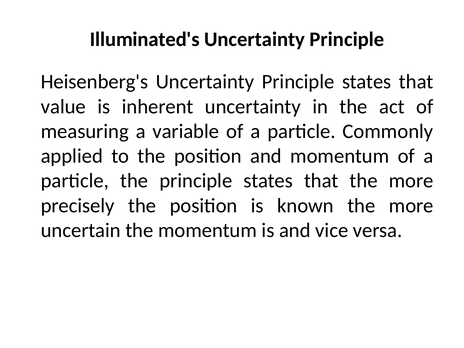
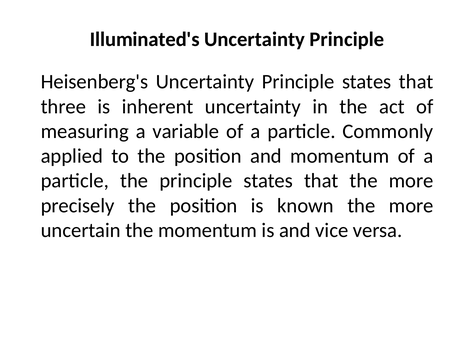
value: value -> three (63, 107)
